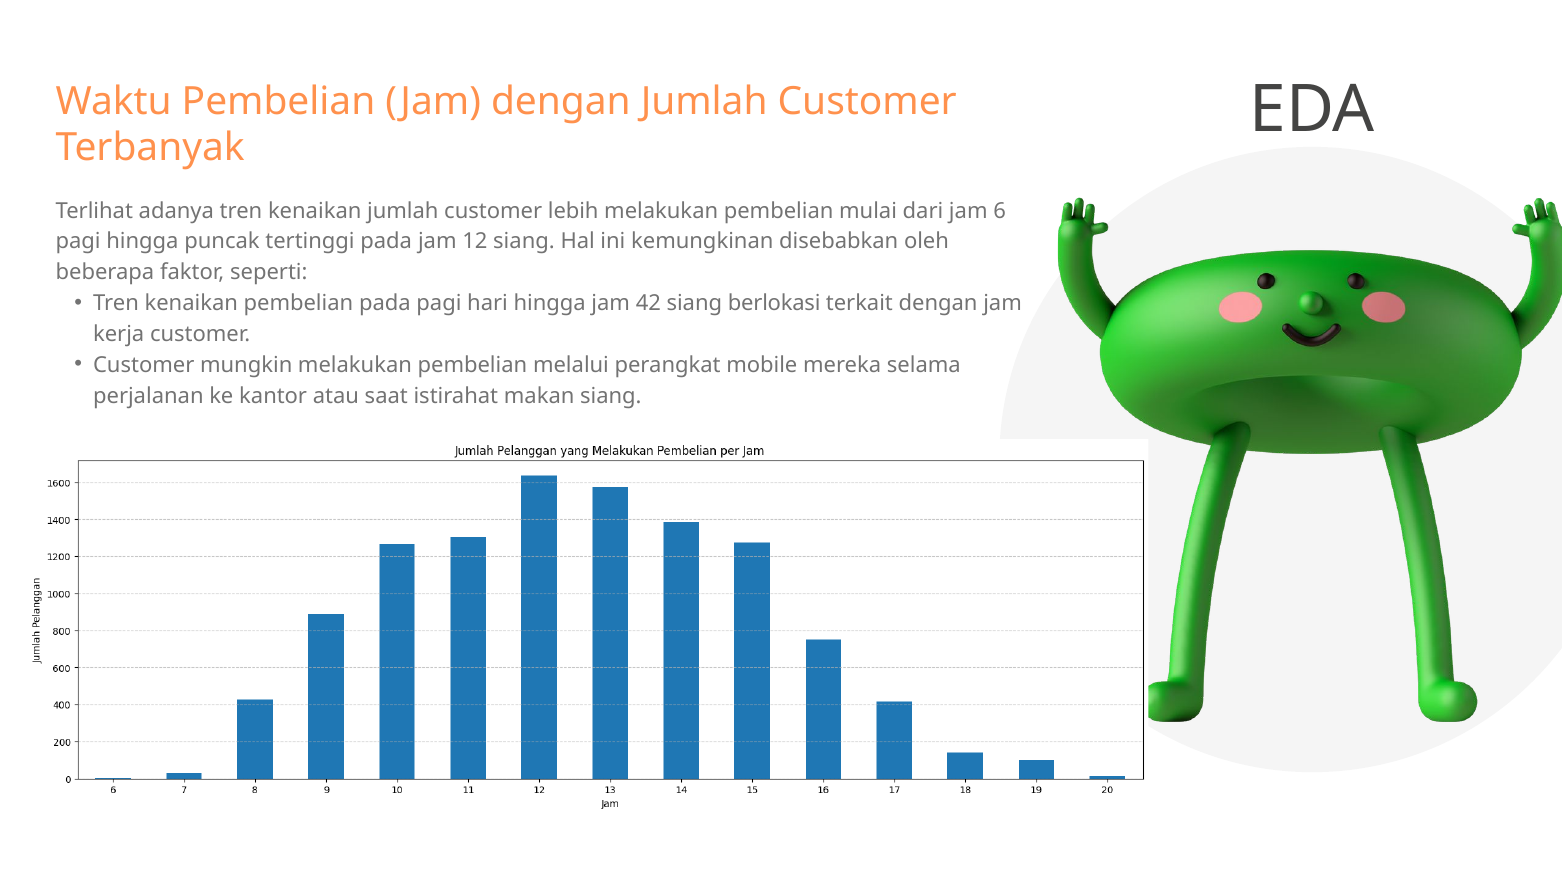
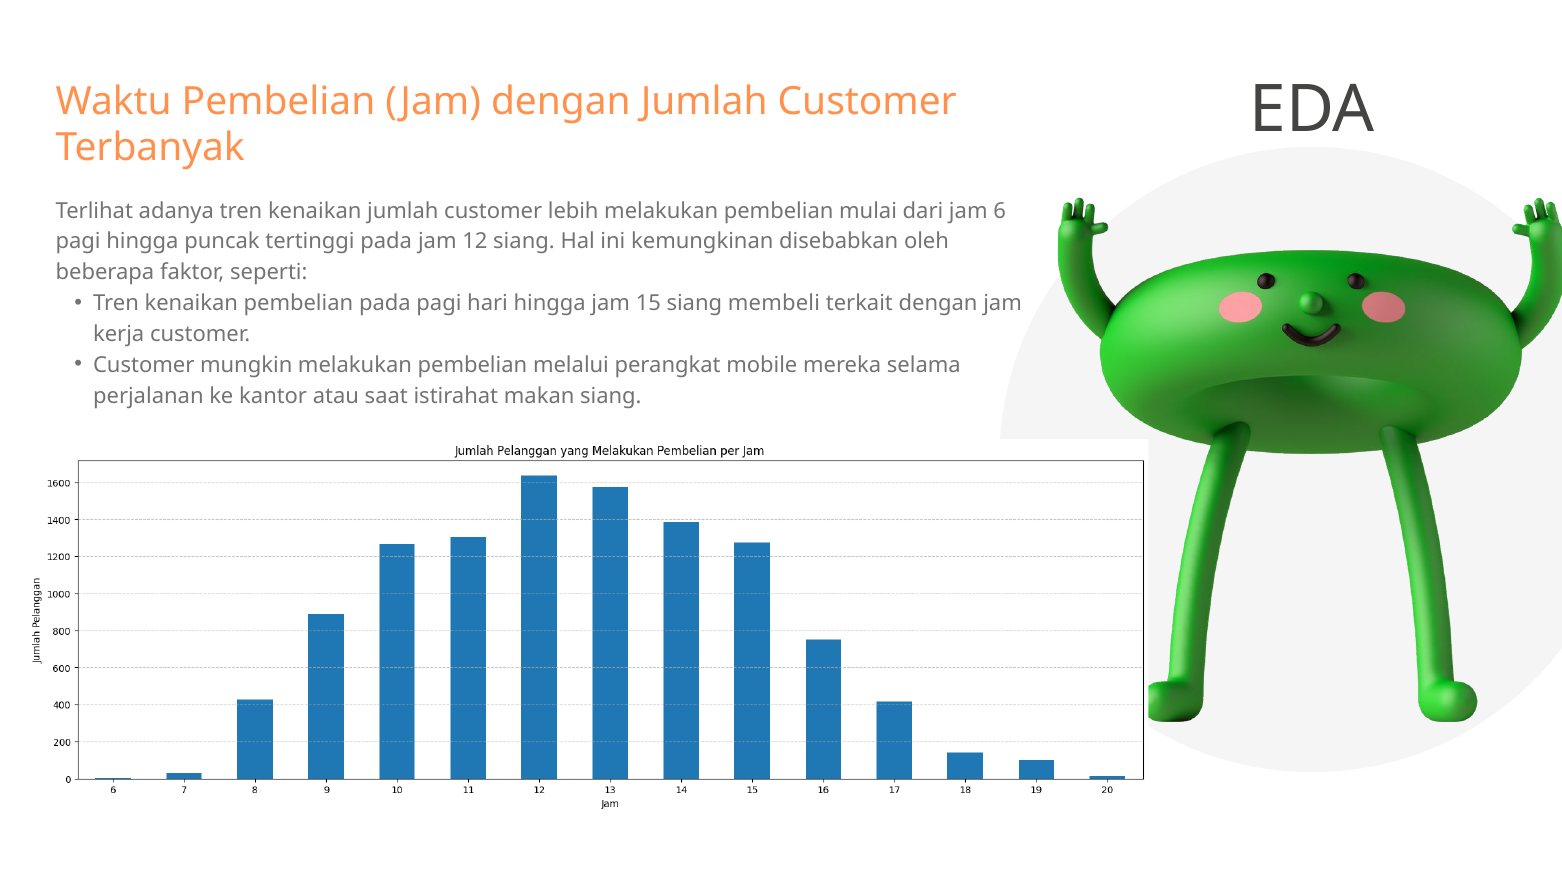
42: 42 -> 15 (648, 304)
berlokasi: berlokasi -> membeli (774, 304)
